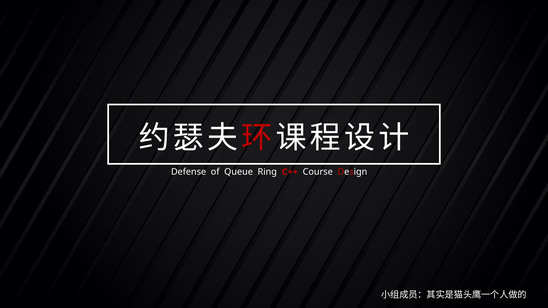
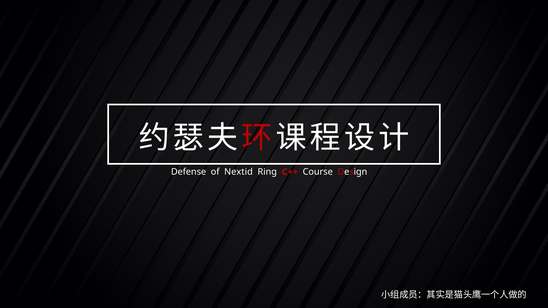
Queue: Queue -> Nextid (239, 172)
